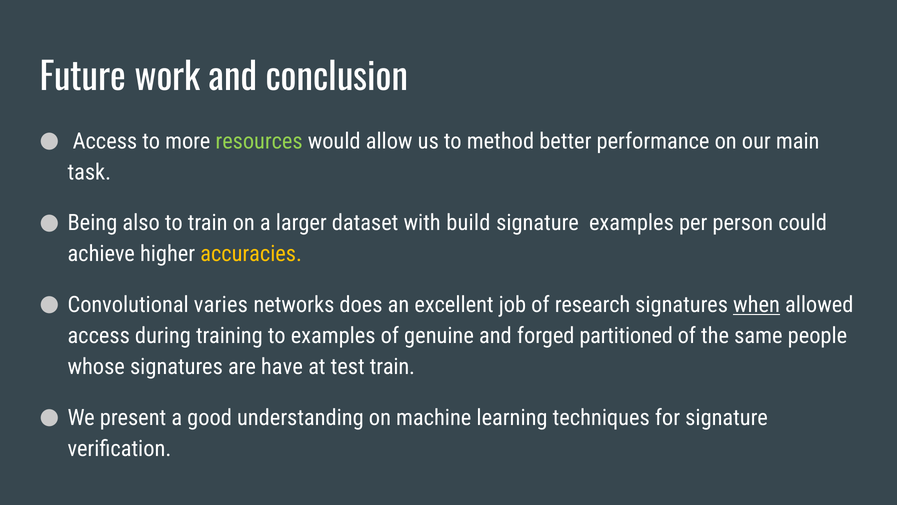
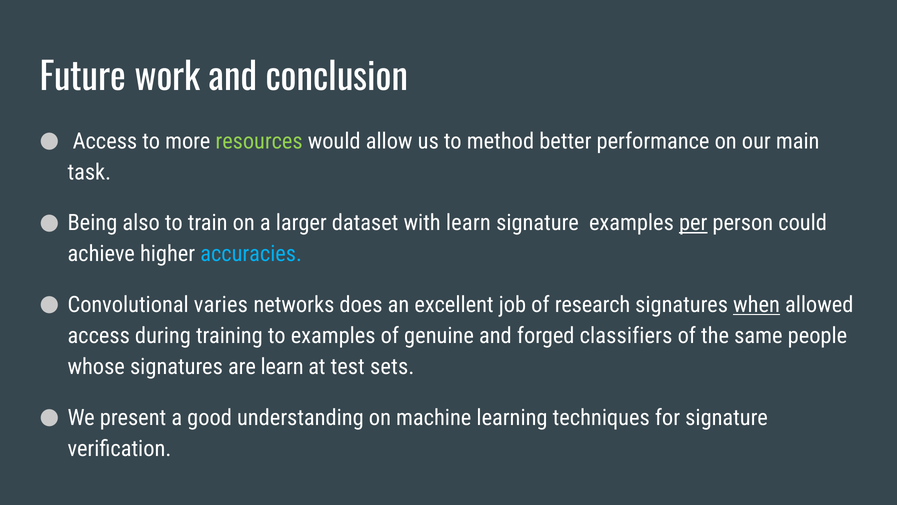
with build: build -> learn (468, 223)
per underline: none -> present (693, 223)
accuracies colour: yellow -> light blue (251, 254)
partitioned: partitioned -> classifiers (626, 336)
are have: have -> learn (282, 367)
test train: train -> sets (392, 367)
